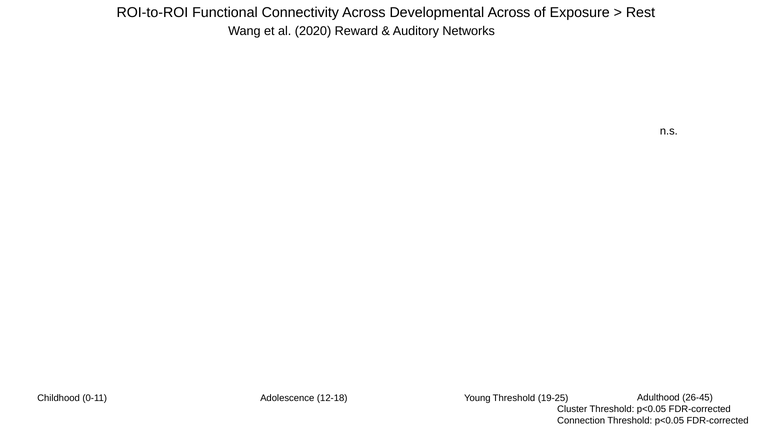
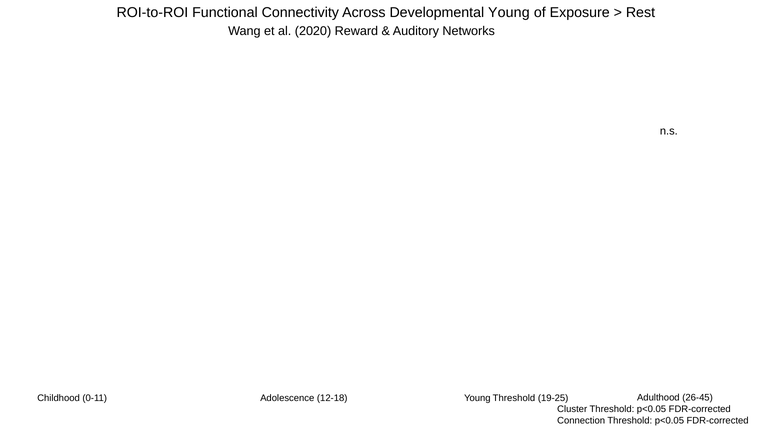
Developmental Across: Across -> Young (509, 12)
